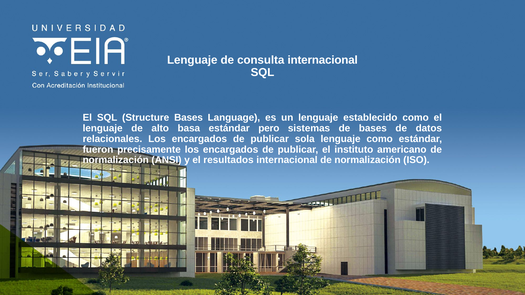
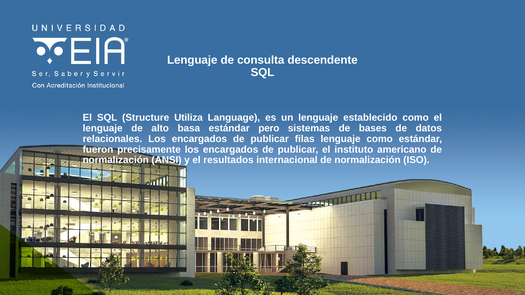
consulta internacional: internacional -> descendente (323, 60)
Structure Bases: Bases -> Utiliza (188, 118)
sola: sola -> filas (305, 139)
